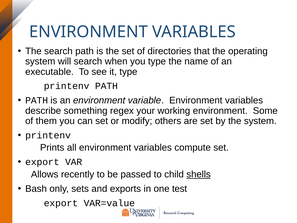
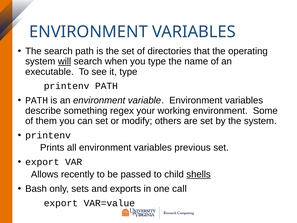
will underline: none -> present (64, 61)
compute: compute -> previous (193, 147)
test: test -> call (179, 189)
